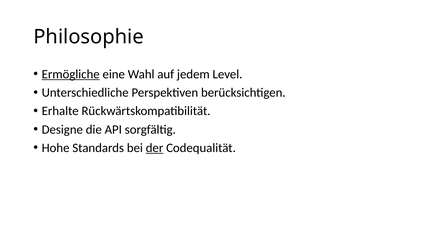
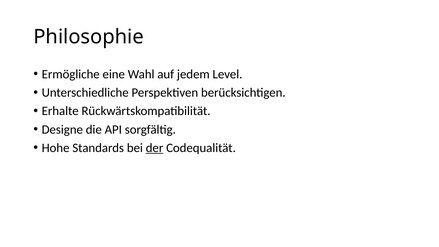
Ermögliche underline: present -> none (71, 74)
